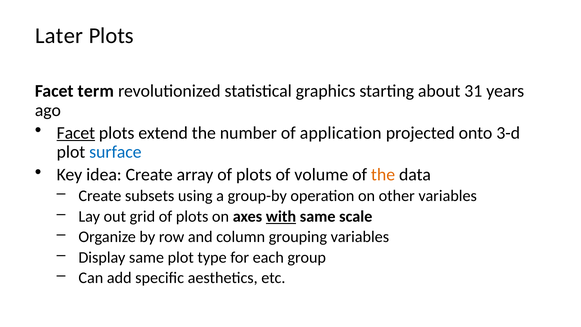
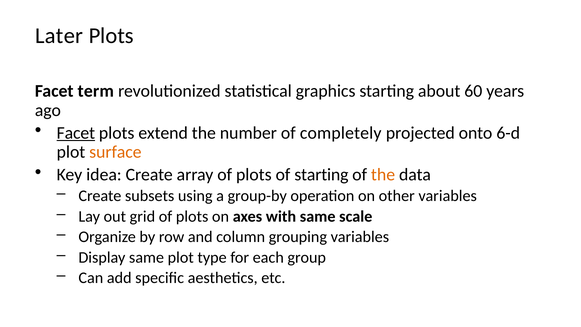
31: 31 -> 60 (473, 91)
application: application -> completely (341, 133)
3-d: 3-d -> 6-d (508, 133)
surface colour: blue -> orange (115, 152)
of volume: volume -> starting (321, 175)
with underline: present -> none (281, 216)
